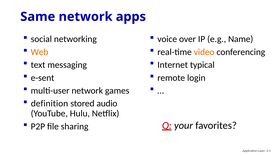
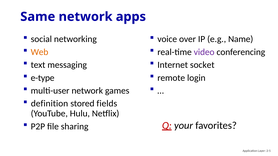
video colour: orange -> purple (204, 52)
typical: typical -> socket (202, 65)
e-sent: e-sent -> e-type (43, 78)
audio: audio -> fields (107, 104)
